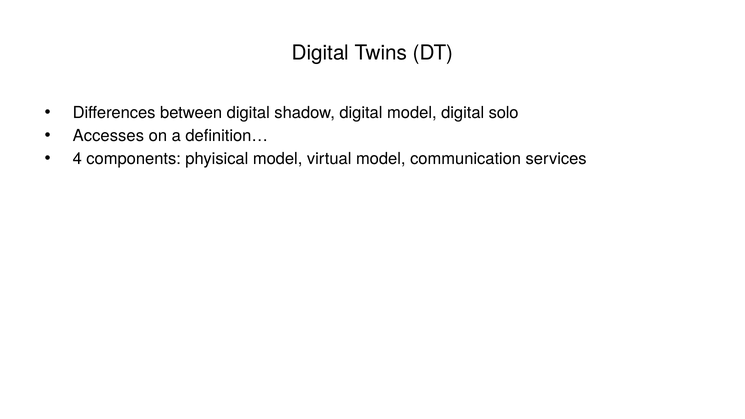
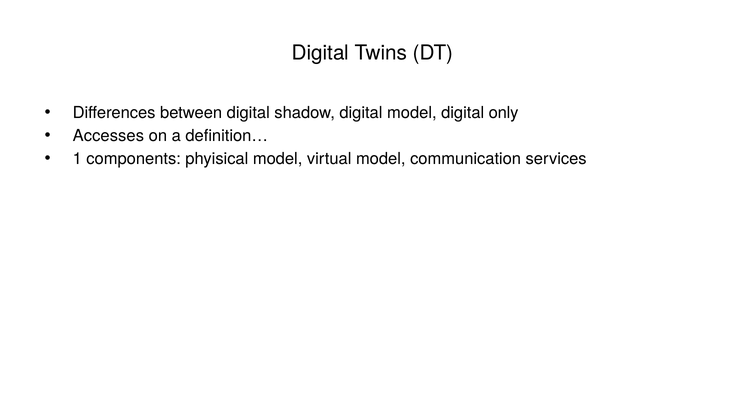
solo: solo -> only (504, 113)
4: 4 -> 1 (77, 159)
